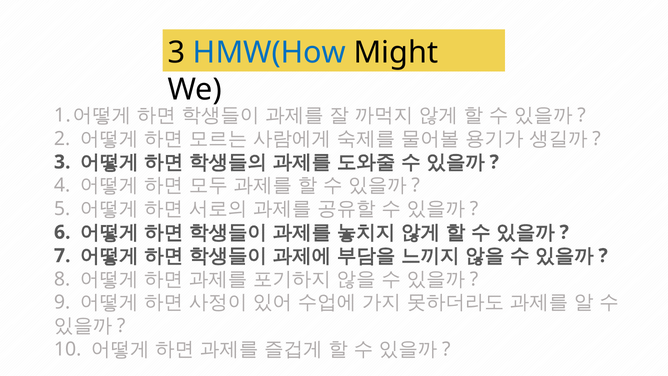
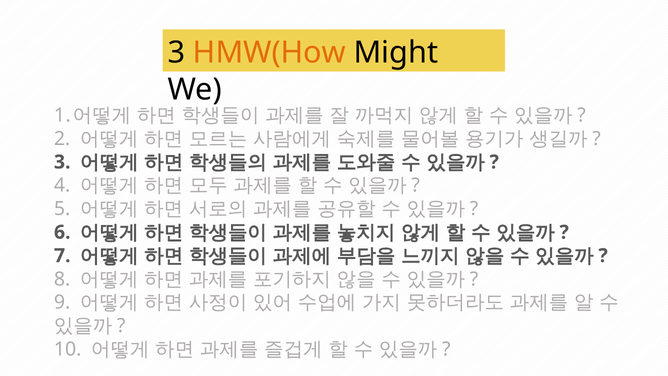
HMW(How colour: blue -> orange (269, 53)
